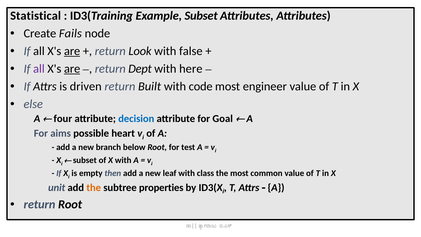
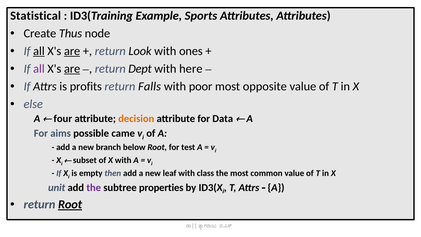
Example Subset: Subset -> Sports (201, 16)
Fails: Fails -> Thus (71, 34)
all underline: none -> present (39, 51)
false: false -> ones (191, 51)
driven: driven -> profits (86, 86)
Built: Built -> Falls (150, 86)
code: code -> poor (201, 86)
engineer: engineer -> opposite (265, 86)
decision colour: blue -> orange (136, 119)
Goal: Goal -> Data (223, 119)
heart: heart -> came (123, 133)
the colour: orange -> purple (94, 187)
Root underline: none -> present (70, 204)
